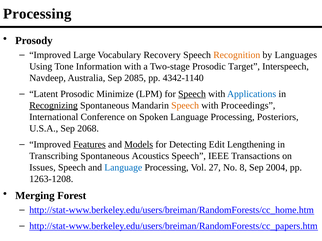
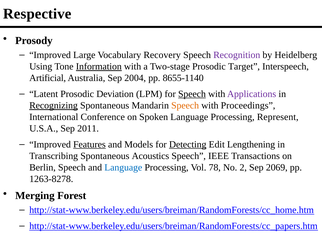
Processing: Processing -> Respective (37, 14)
Recognition colour: orange -> purple (237, 55)
Languages: Languages -> Heidelberg (296, 55)
Information underline: none -> present (99, 67)
Navdeep: Navdeep -> Artificial (48, 78)
2085: 2085 -> 2004 (135, 78)
4342-1140: 4342-1140 -> 8655-1140 (183, 78)
Minimize: Minimize -> Deviation (115, 94)
Applications colour: blue -> purple (252, 94)
Posteriors: Posteriors -> Represent (278, 117)
2068: 2068 -> 2011 (88, 129)
Models underline: present -> none (139, 145)
Detecting underline: none -> present (188, 145)
Issues: Issues -> Berlin (43, 168)
27: 27 -> 78 (215, 168)
8: 8 -> 2 (243, 168)
2004: 2004 -> 2069 (277, 168)
1263-1208: 1263-1208 -> 1263-8278 (51, 179)
